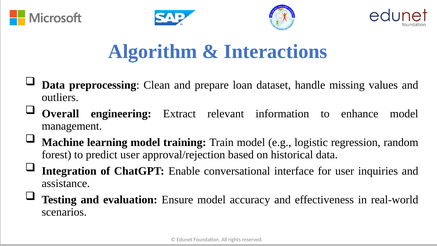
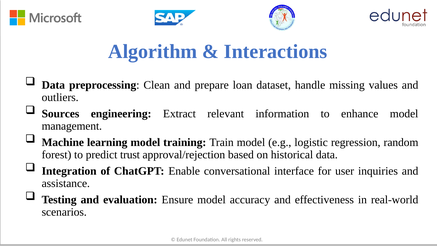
Overall: Overall -> Sources (61, 114)
predict user: user -> trust (130, 154)
